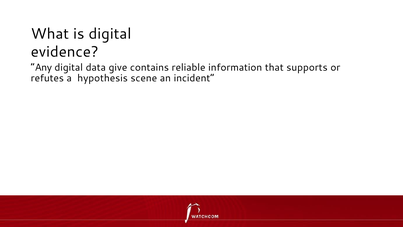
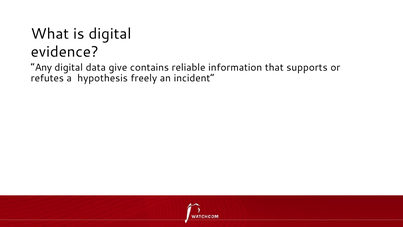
scene: scene -> freely (144, 78)
